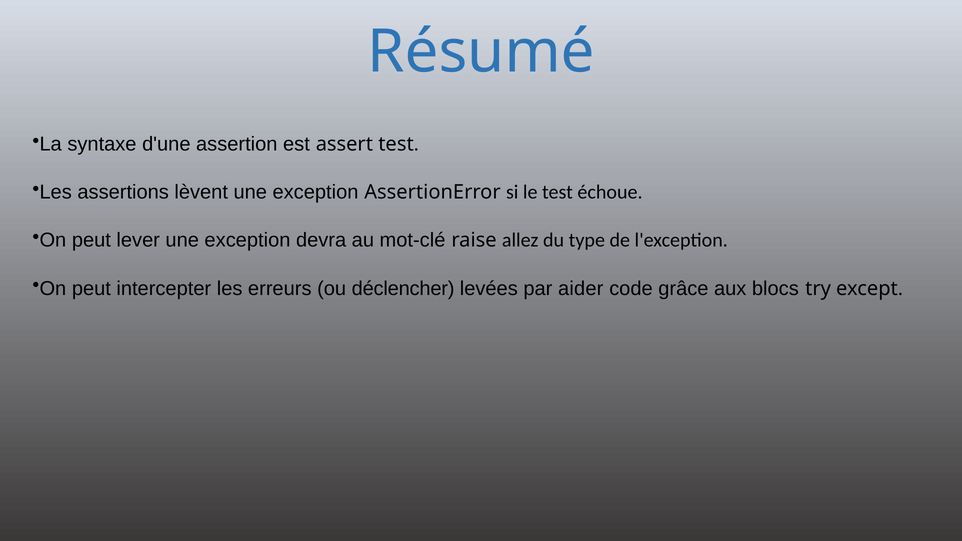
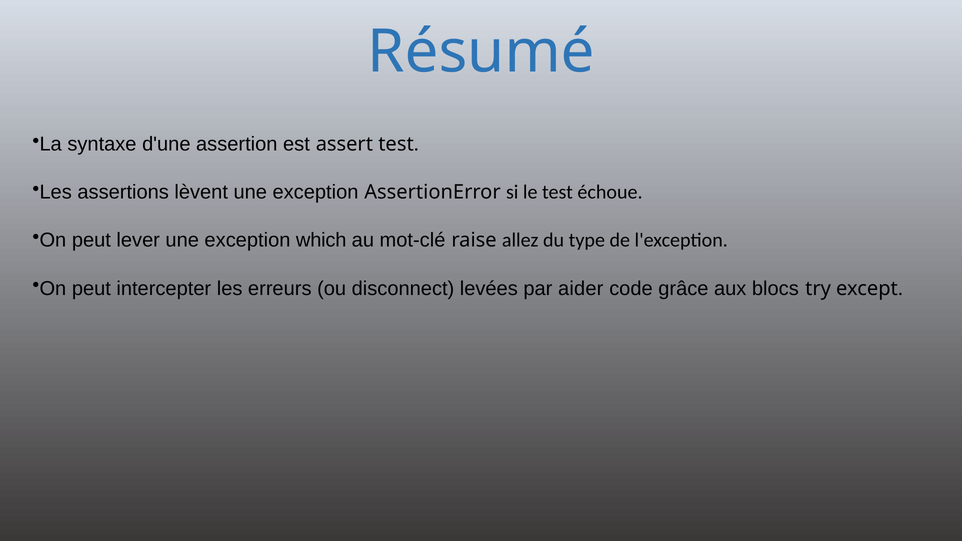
devra: devra -> which (321, 240)
déclencher: déclencher -> disconnect (403, 289)
